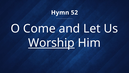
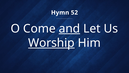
and underline: none -> present (69, 28)
